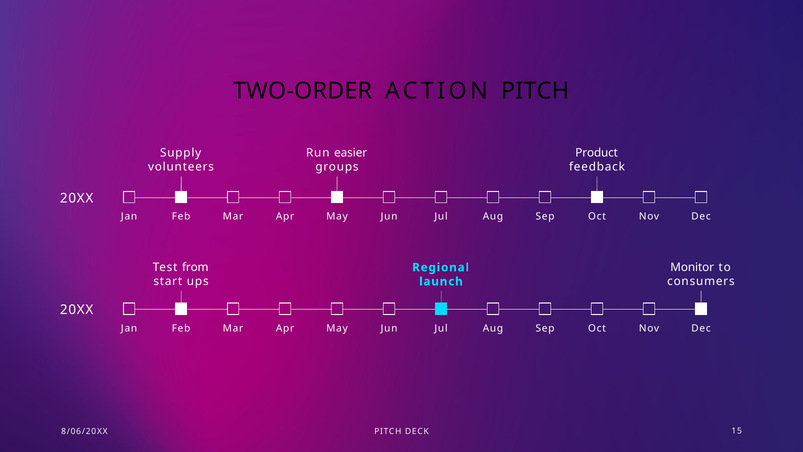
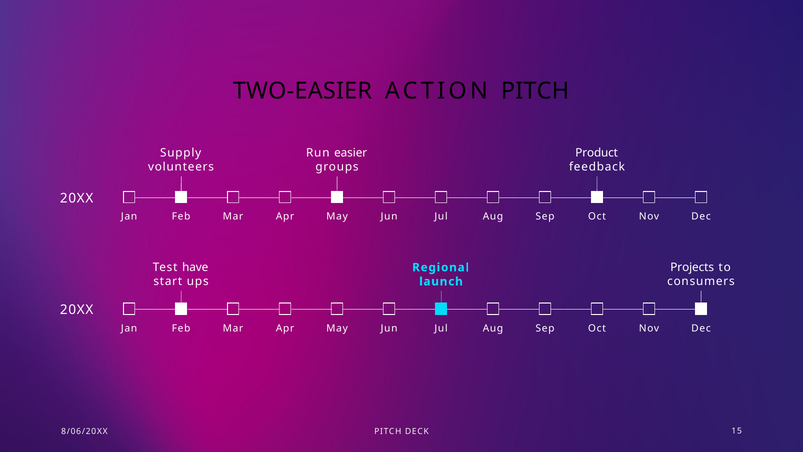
TWO-ORDER: TWO-ORDER -> TWO-EASIER (302, 91)
from: from -> have (195, 267)
Monitor: Monitor -> Projects (692, 267)
